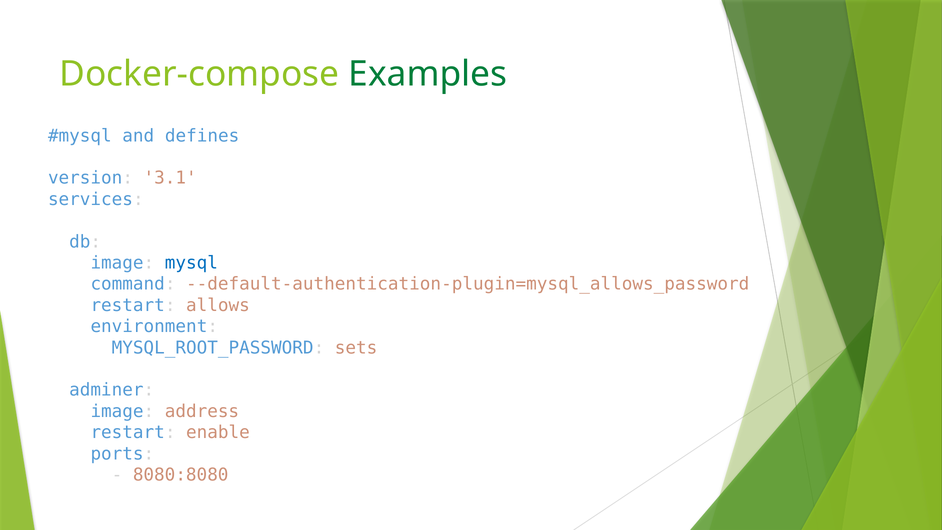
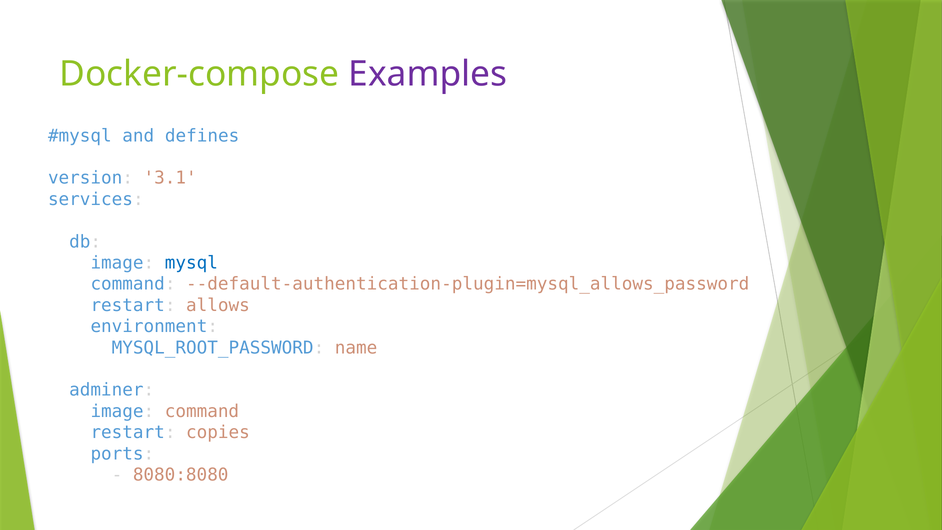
Examples colour: green -> purple (428, 74)
sets: sets -> name (356, 348)
image address: address -> command (202, 411)
enable: enable -> copies (218, 432)
